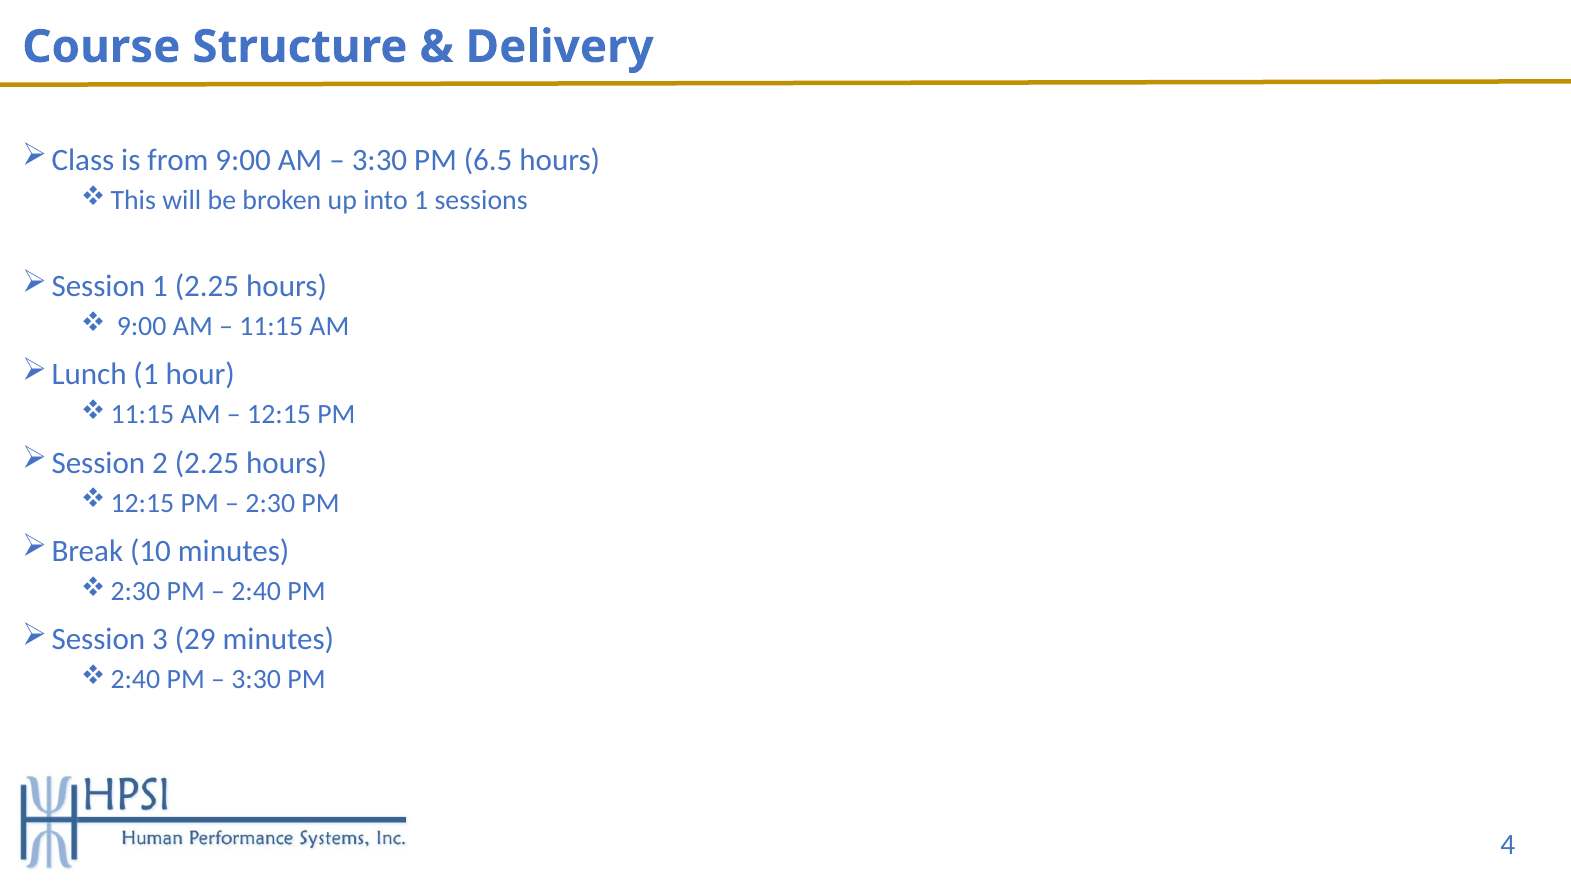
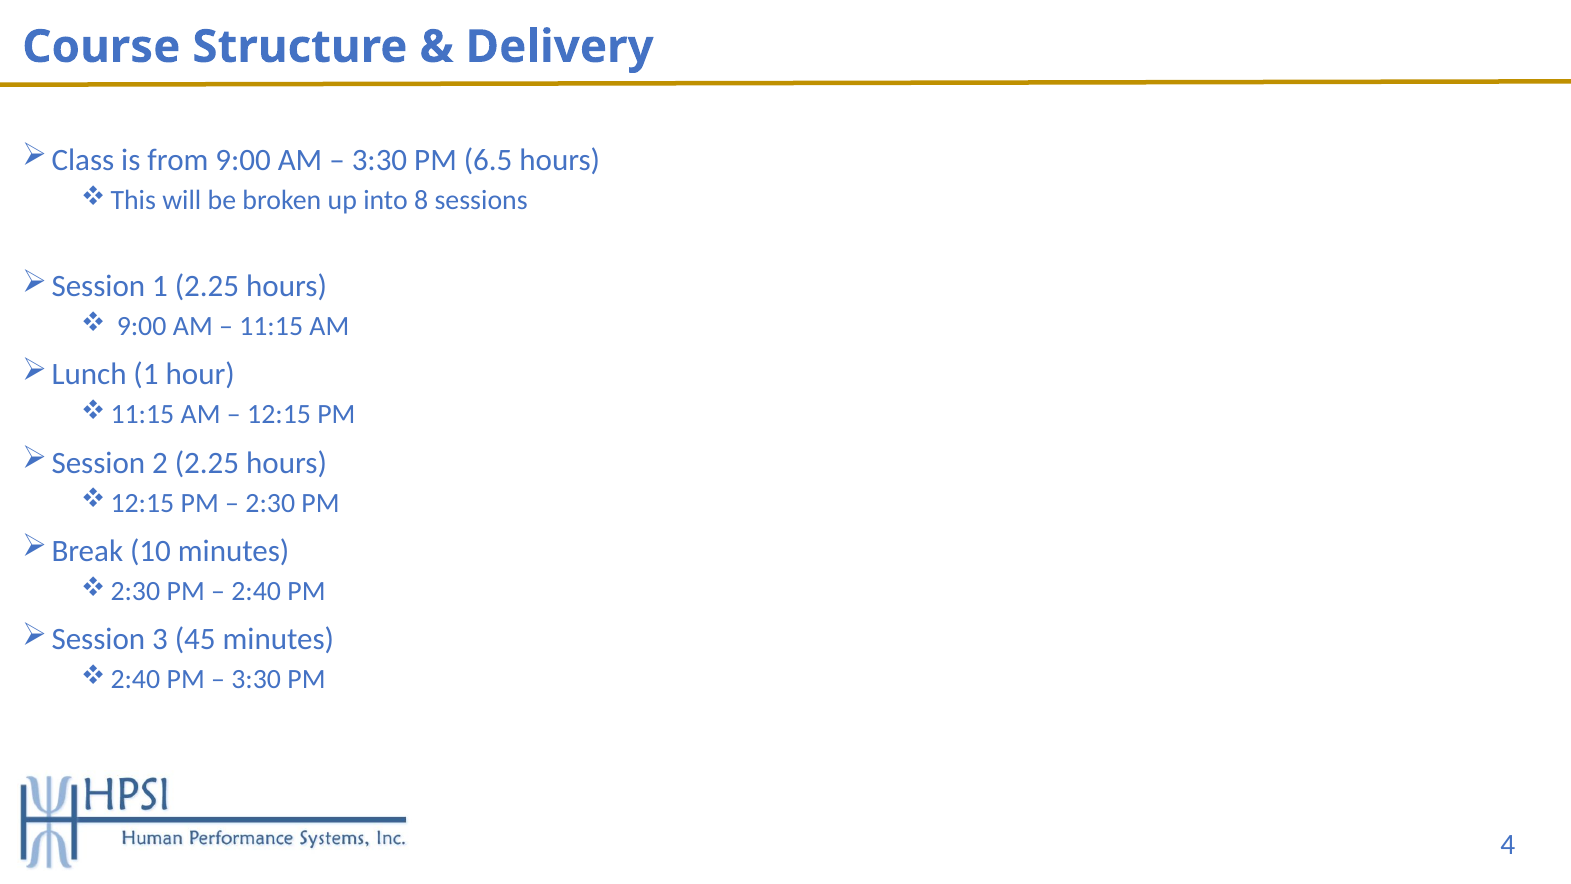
into 1: 1 -> 8 (421, 200)
29: 29 -> 45 (195, 639)
